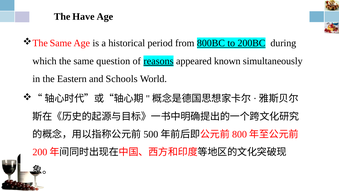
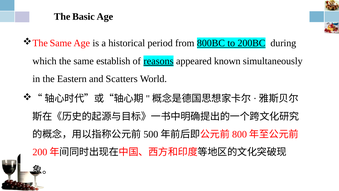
Have: Have -> Basic (83, 16)
question: question -> establish (113, 61)
Schools: Schools -> Scatters (122, 79)
